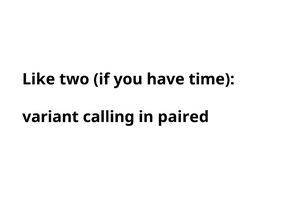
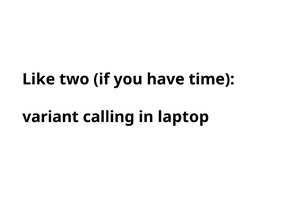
paired: paired -> laptop (183, 117)
